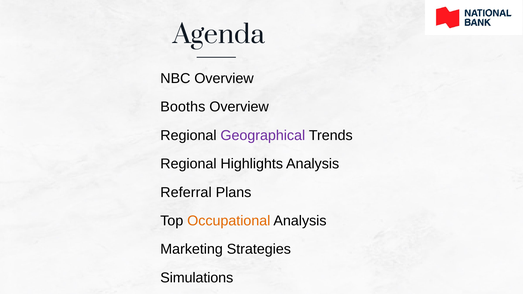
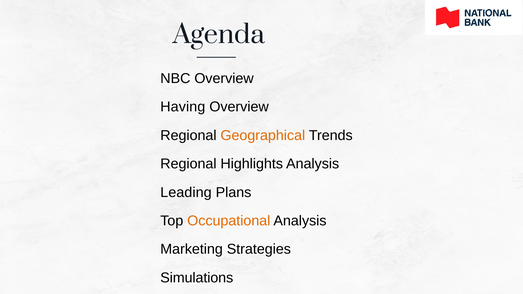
Booths: Booths -> Having (183, 107)
Geographical colour: purple -> orange (263, 135)
Referral: Referral -> Leading (186, 192)
